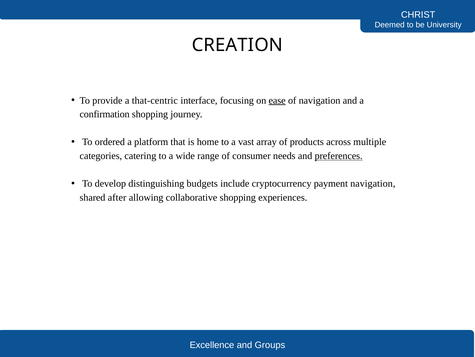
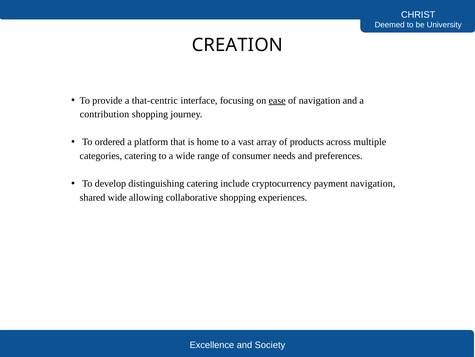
confirmation: confirmation -> contribution (104, 114)
preferences underline: present -> none (339, 156)
distinguishing budgets: budgets -> catering (202, 183)
shared after: after -> wide (117, 197)
Groups: Groups -> Society (270, 344)
